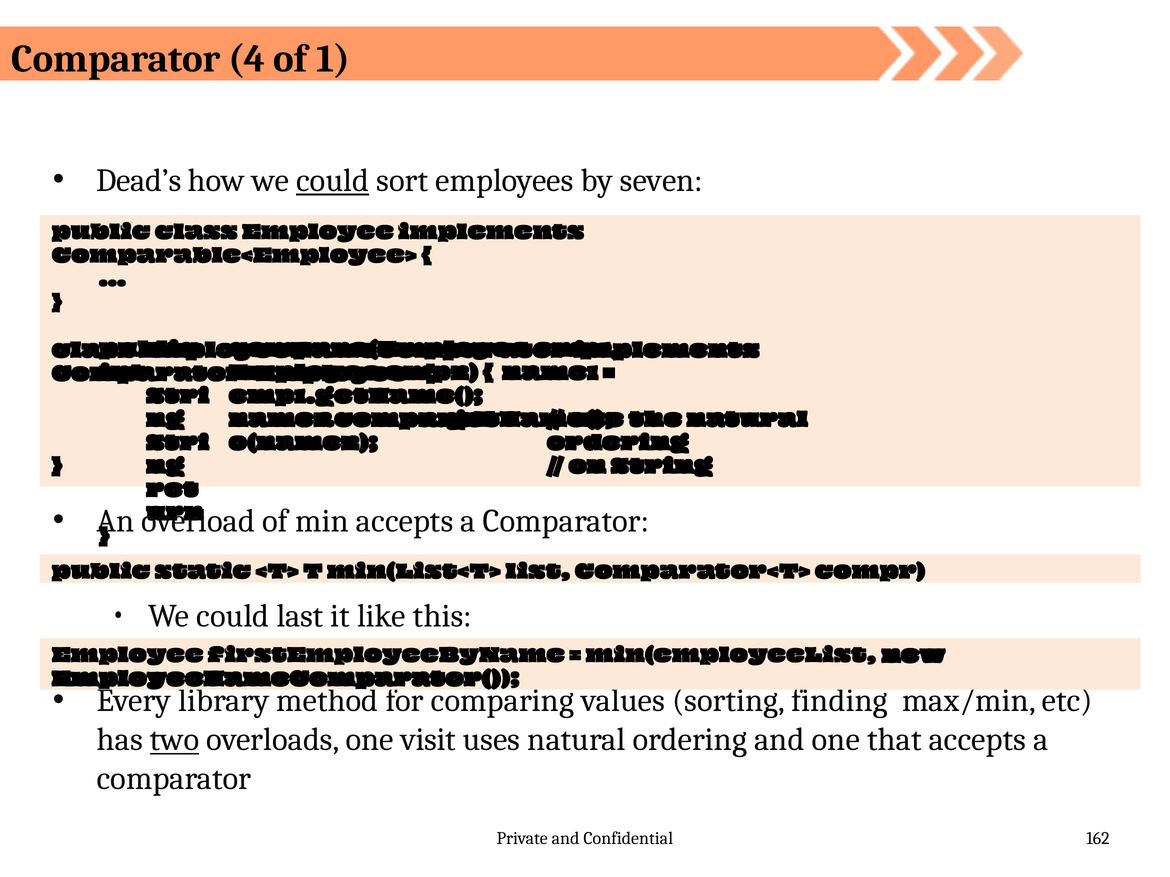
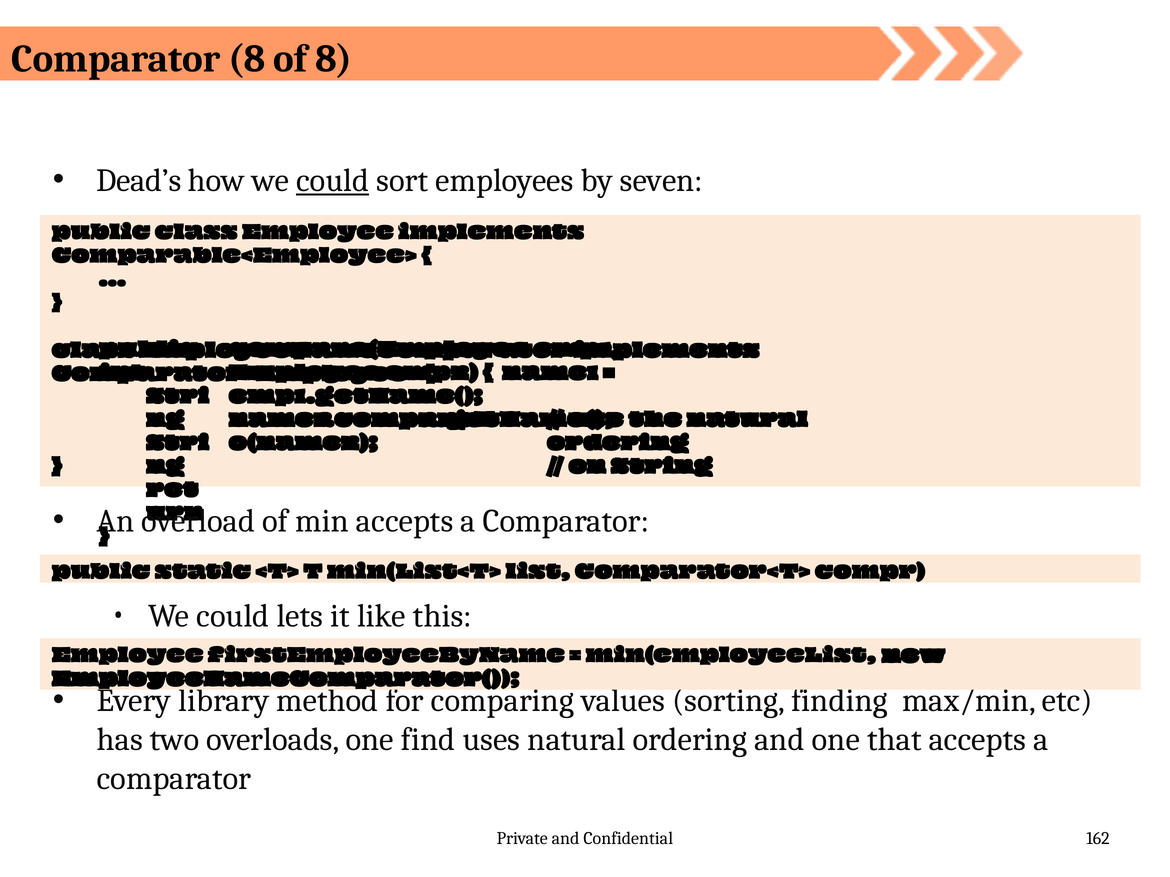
Comparator 4: 4 -> 8 (247, 59)
of 1: 1 -> 8 (334, 59)
last: last -> lets (300, 617)
two underline: present -> none (175, 740)
visit: visit -> find (428, 740)
